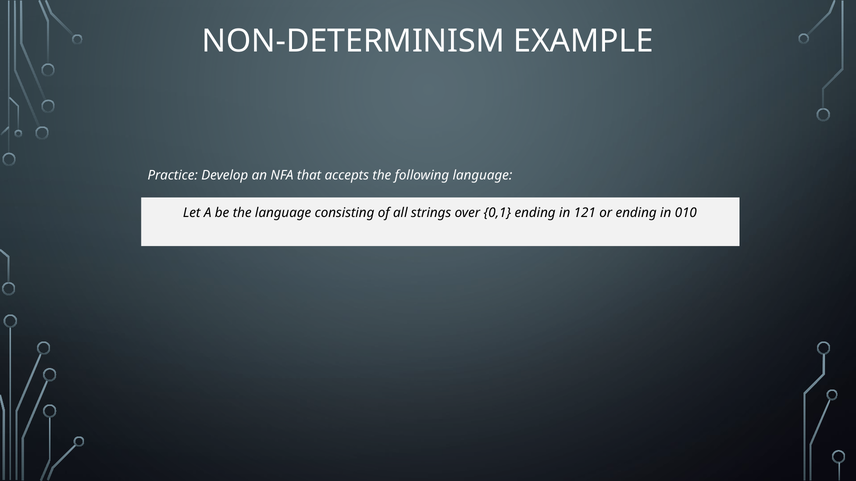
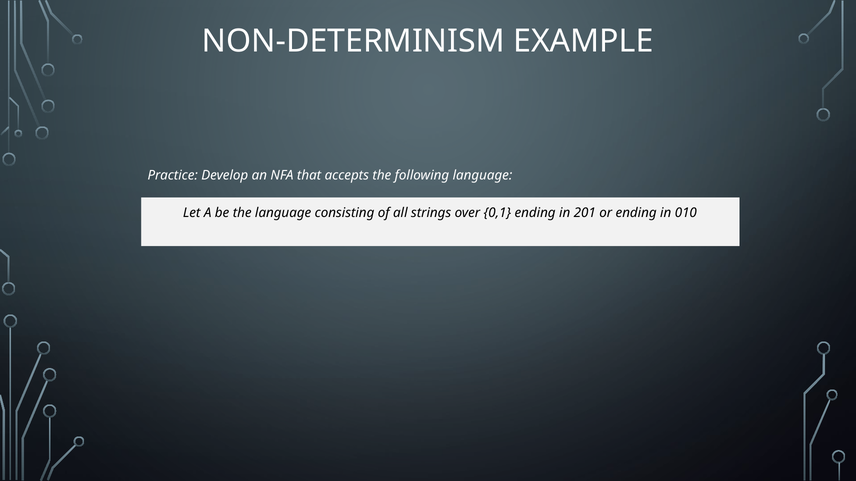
121: 121 -> 201 (585, 213)
